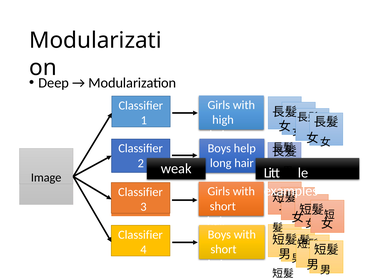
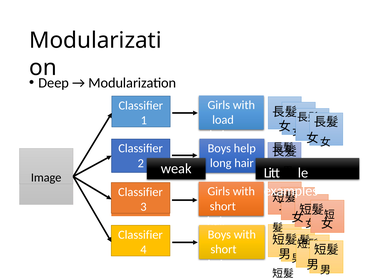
high: high -> load (223, 120)
